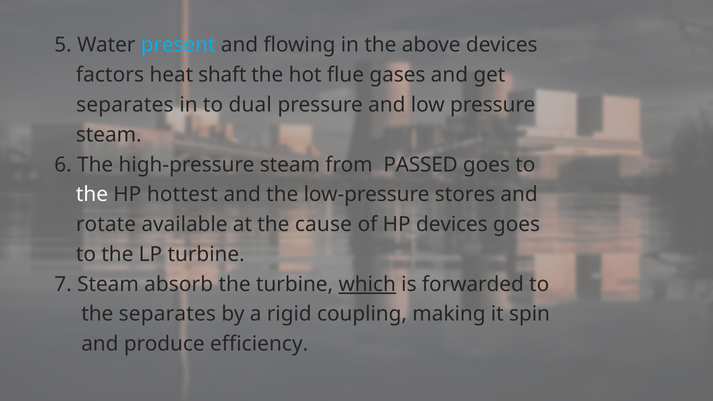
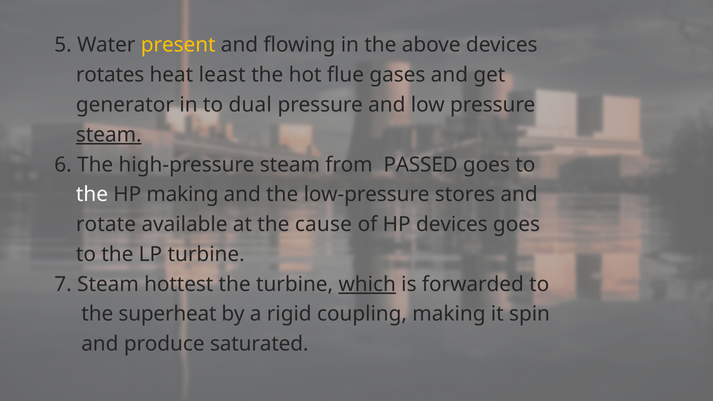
present colour: light blue -> yellow (178, 45)
factors: factors -> rotates (110, 75)
shaft: shaft -> least (222, 75)
separates: separates -> generator (125, 105)
steam underline: none -> present (109, 135)
HP hottest: hottest -> making (183, 195)
absorb: absorb -> hottest (179, 284)
the separates: separates -> superheat (168, 314)
efficiency: efficiency -> saturated (259, 344)
